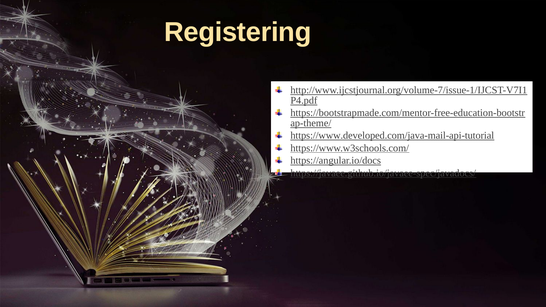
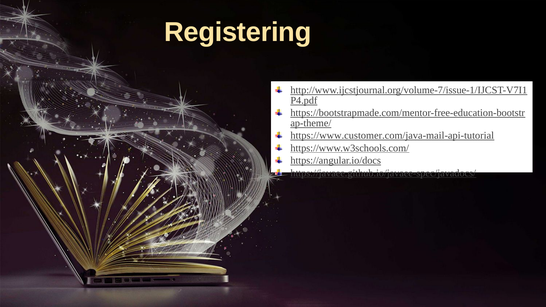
https://www.developed.com/java-mail-api-tutorial: https://www.developed.com/java-mail-api-tutorial -> https://www.customer.com/java-mail-api-tutorial (392, 136)
